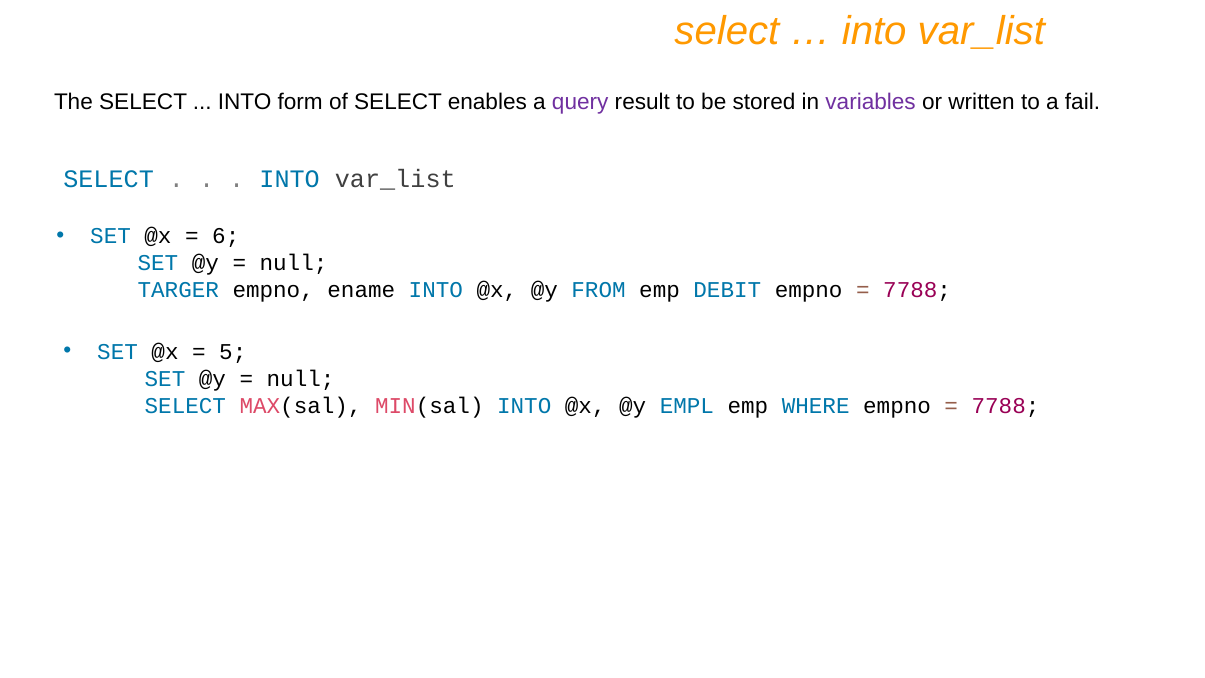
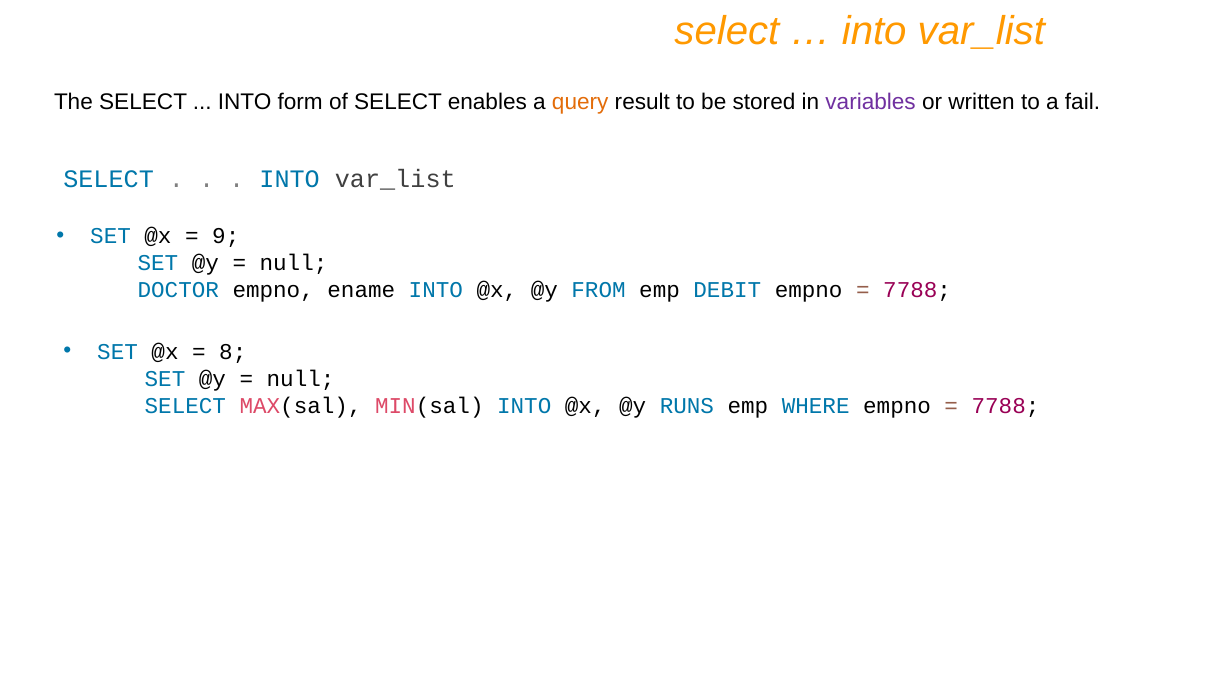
query colour: purple -> orange (580, 102)
6: 6 -> 9 (226, 236)
TARGER: TARGER -> DOCTOR (178, 290)
5: 5 -> 8 (233, 352)
EMPL: EMPL -> RUNS (687, 406)
